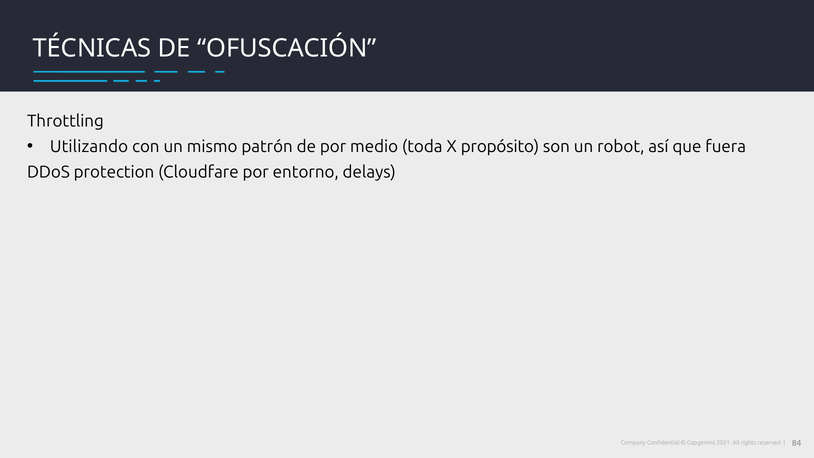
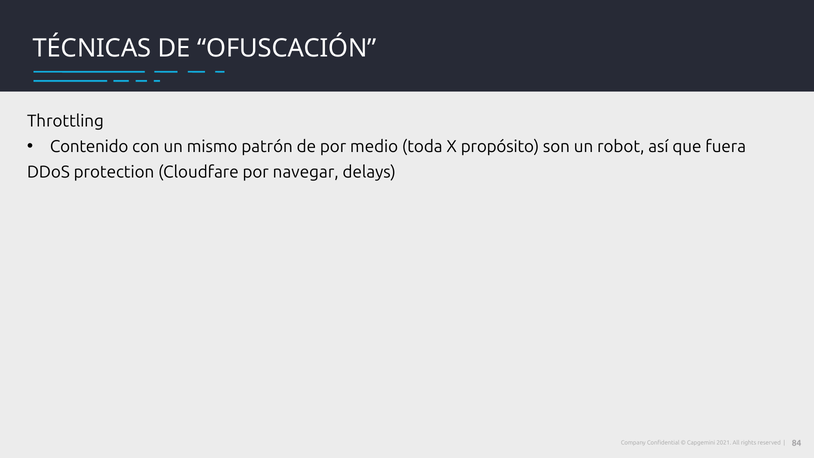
Utilizando: Utilizando -> Contenido (89, 147)
entorno: entorno -> navegar (306, 172)
